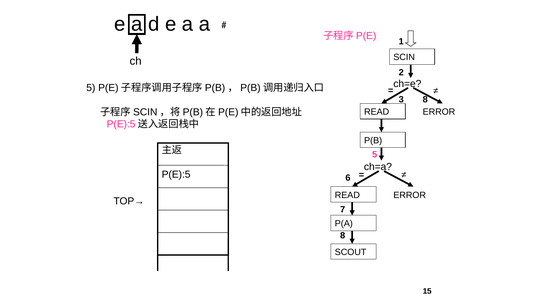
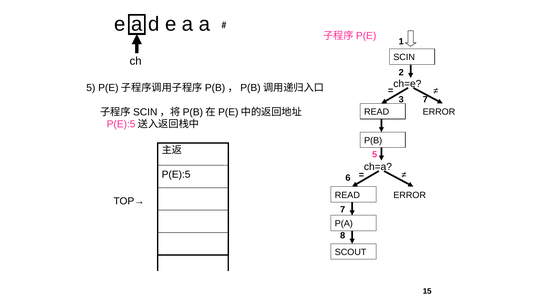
3 8: 8 -> 7 (425, 100)
